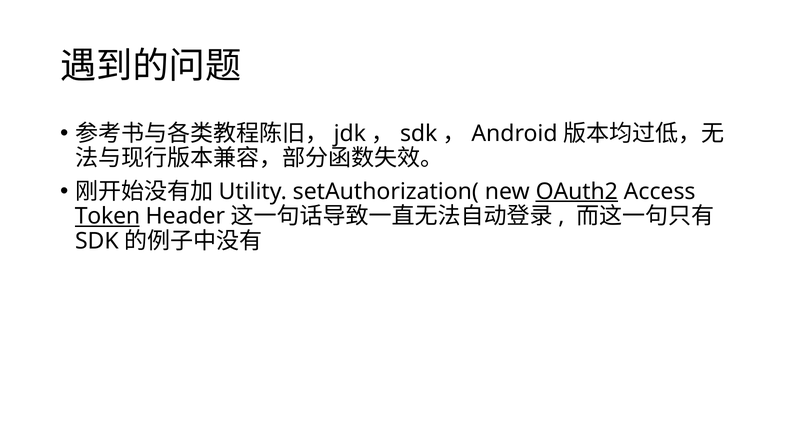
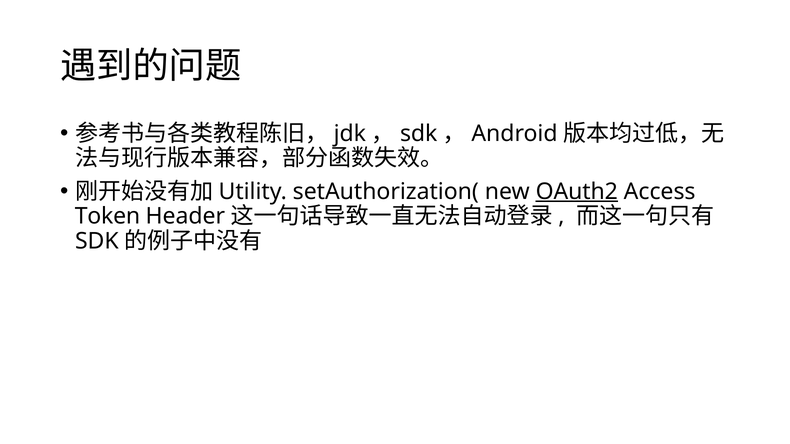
Token underline: present -> none (107, 216)
